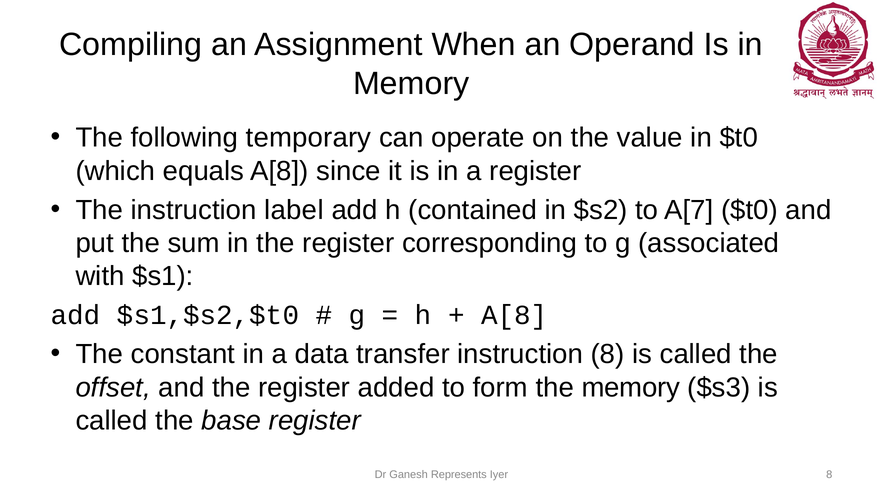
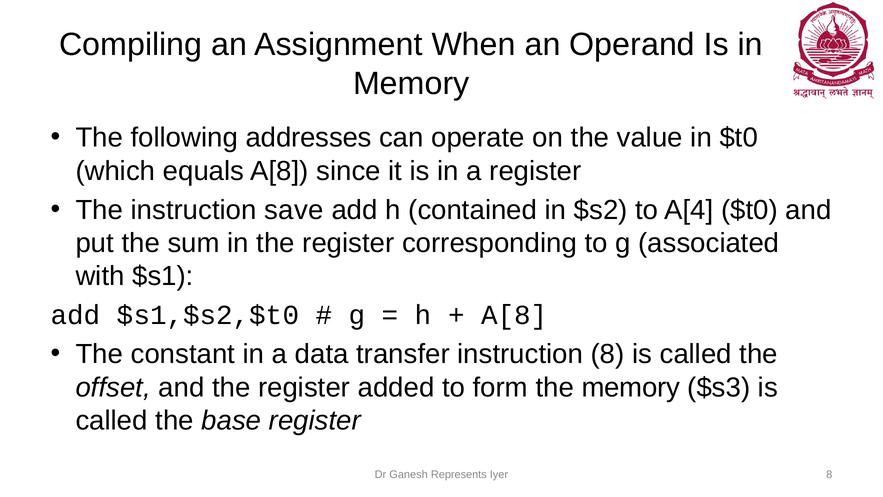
temporary: temporary -> addresses (309, 138)
label: label -> save (294, 210)
A[7: A[7 -> A[4 (689, 210)
